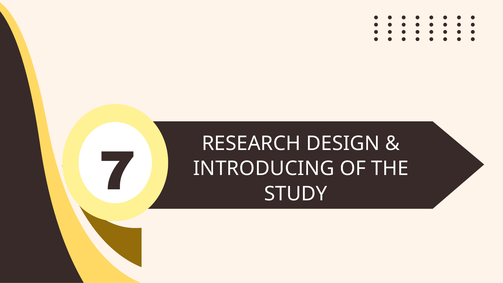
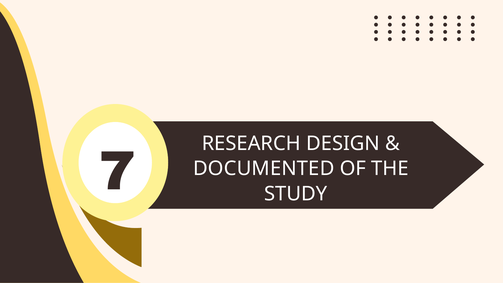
INTRODUCING: INTRODUCING -> DOCUMENTED (264, 169)
